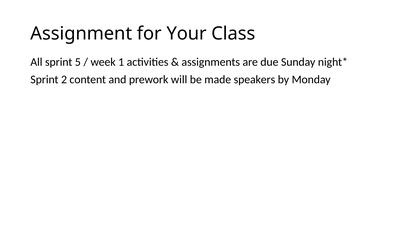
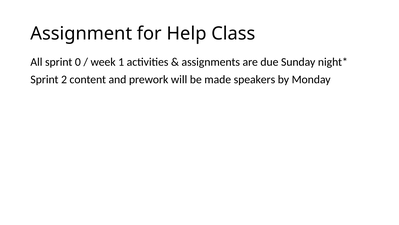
Your: Your -> Help (187, 34)
5: 5 -> 0 (78, 62)
